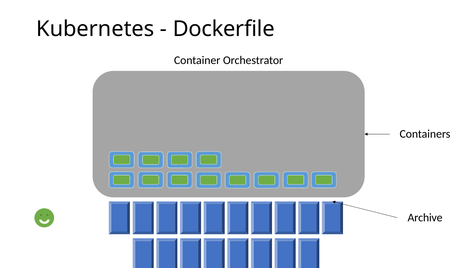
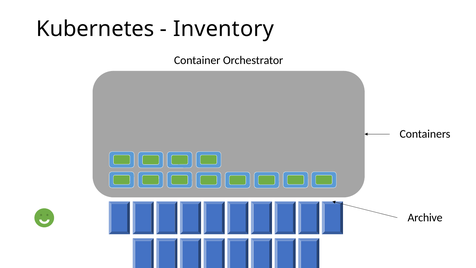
Dockerfile: Dockerfile -> Inventory (223, 29)
